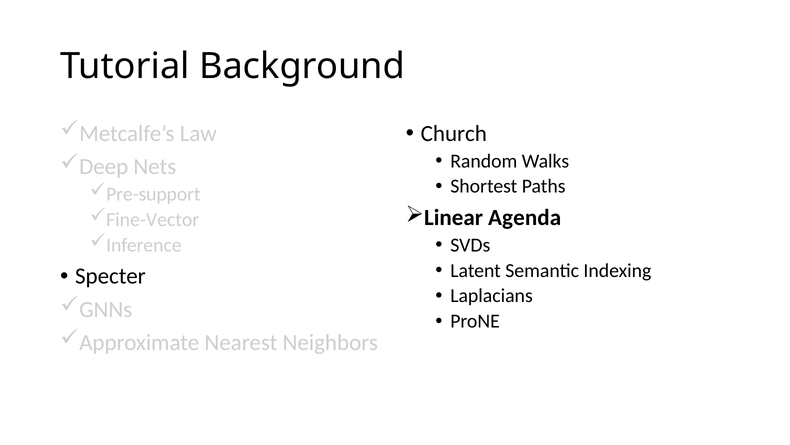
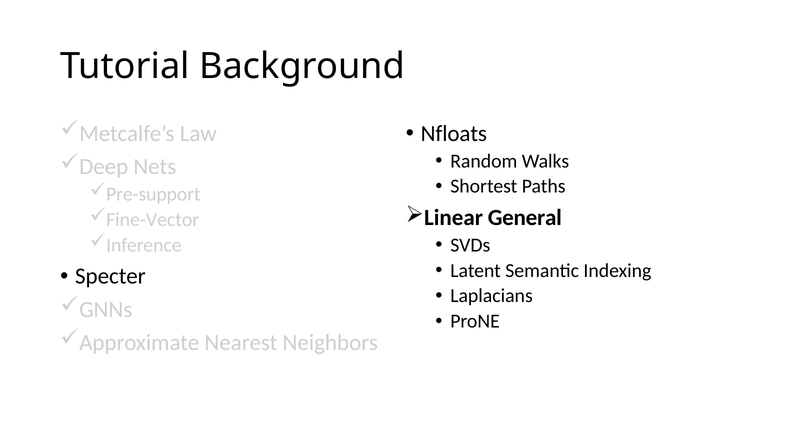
Church: Church -> Nfloats (454, 134)
Agenda: Agenda -> General (525, 217)
